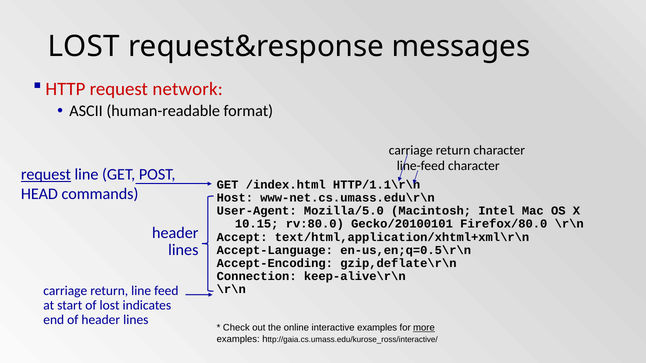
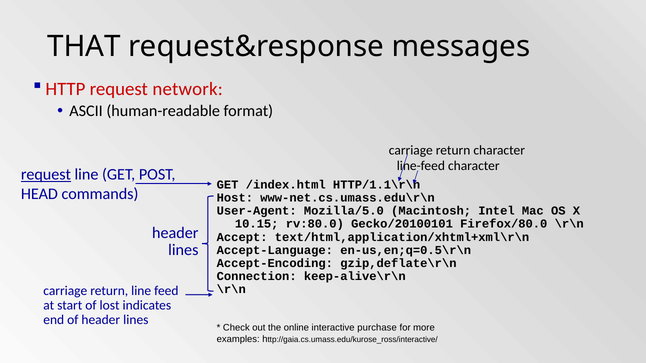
LOST: LOST -> THAT (84, 46)
interactive examples: examples -> purchase (377, 328)
more underline: present -> none (424, 328)
